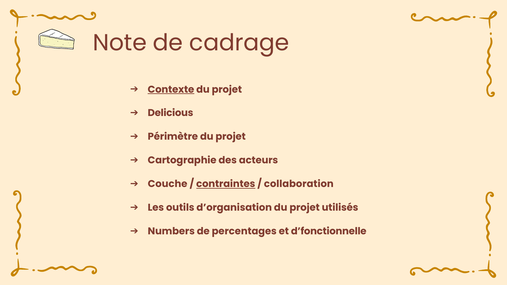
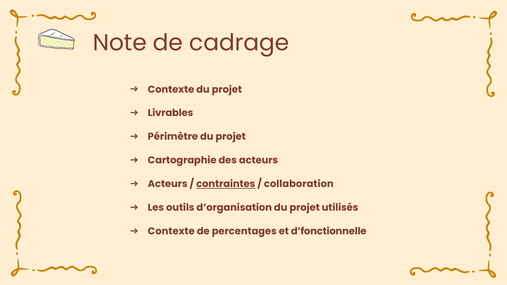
Contexte underline: present -> none (171, 89)
Delicious: Delicious -> Livrables (170, 113)
Couche: Couche -> Acteurs (168, 184)
Numbers: Numbers -> Contexte (171, 232)
